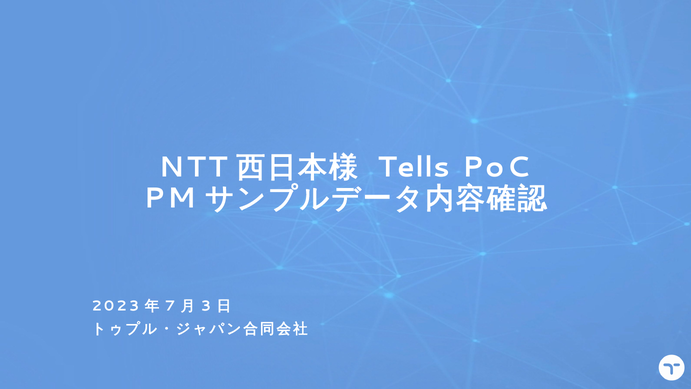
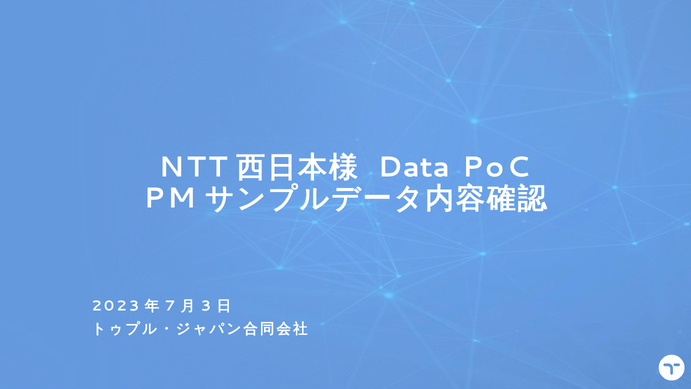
Tells: Tells -> Data (414, 167)
